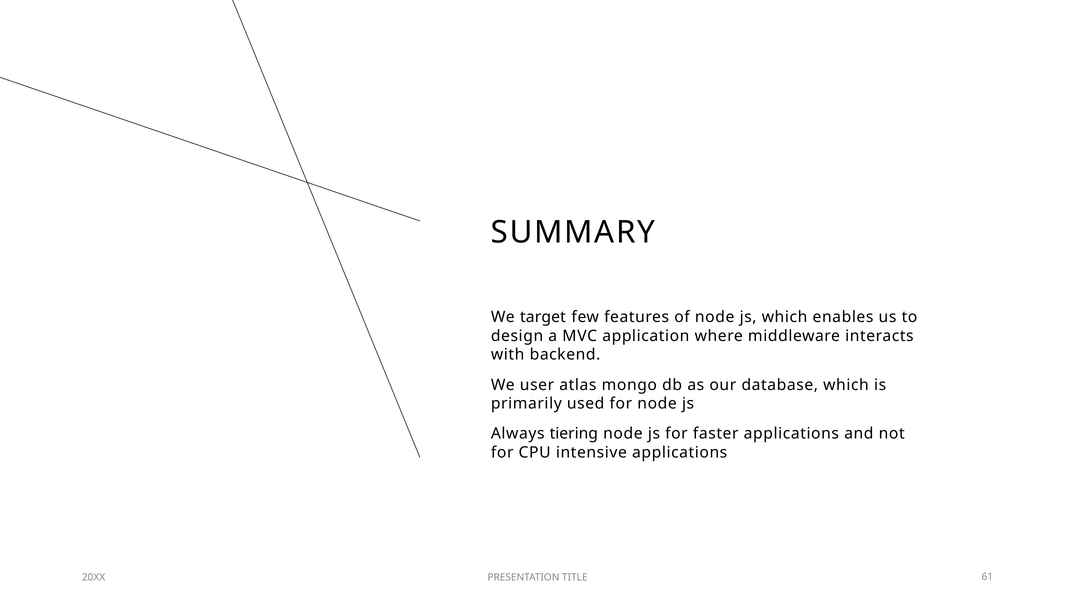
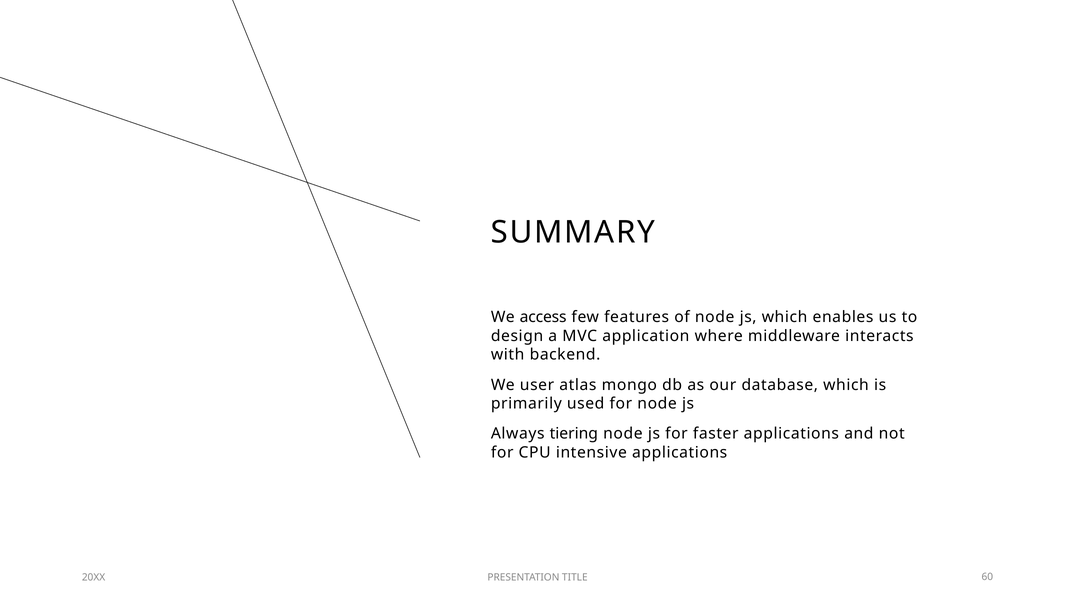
target: target -> access (543, 317)
61: 61 -> 60 (987, 576)
